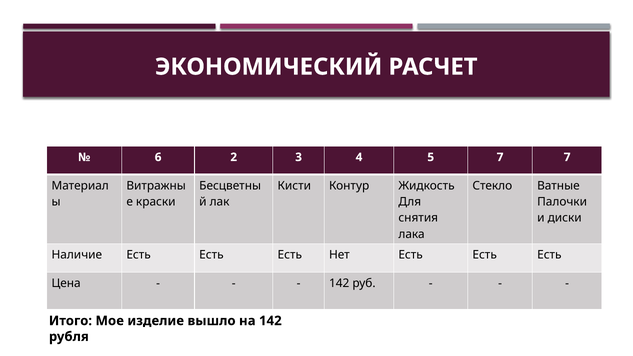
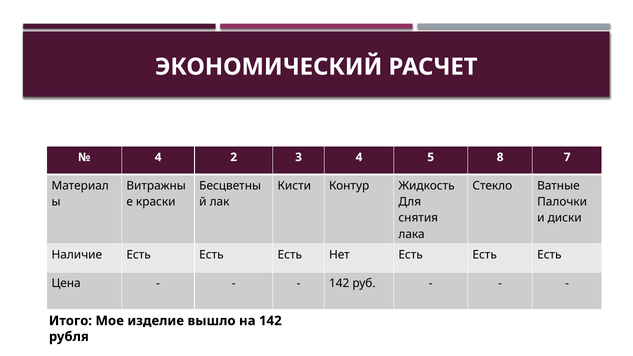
6: 6 -> 4 (158, 157)
5 7: 7 -> 8 (500, 157)
